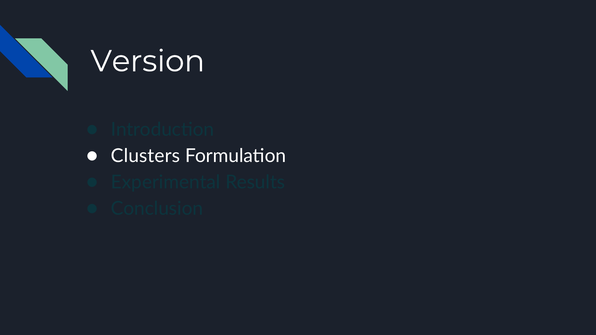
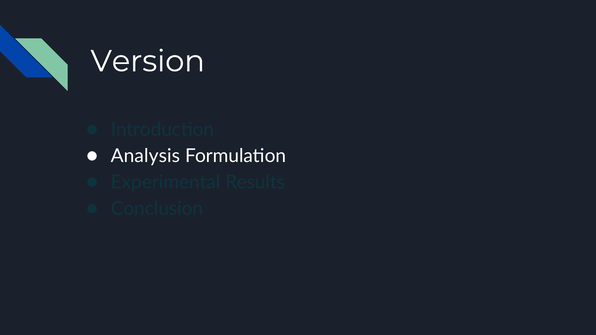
Clusters: Clusters -> Analysis (146, 156)
